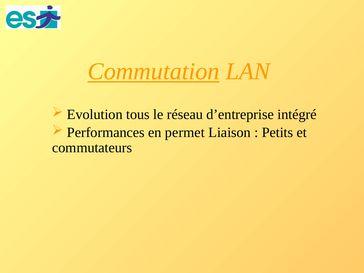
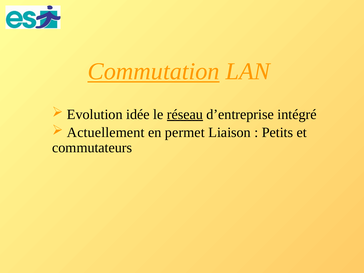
tous: tous -> idée (138, 114)
réseau underline: none -> present (185, 114)
Performances: Performances -> Actuellement (106, 132)
